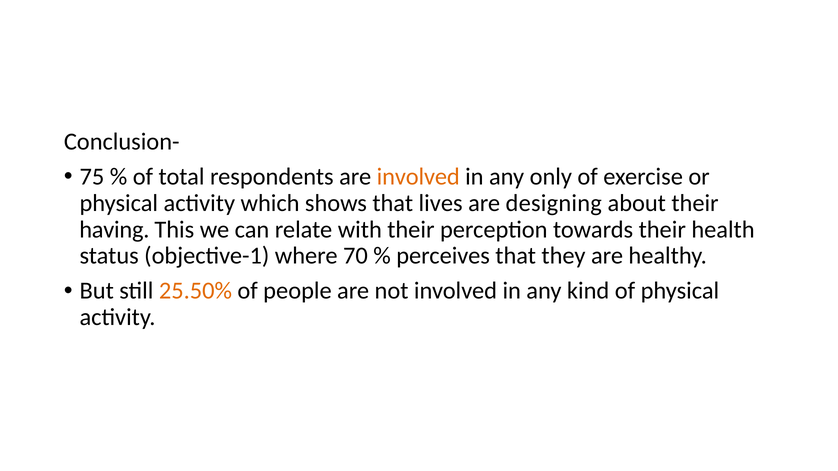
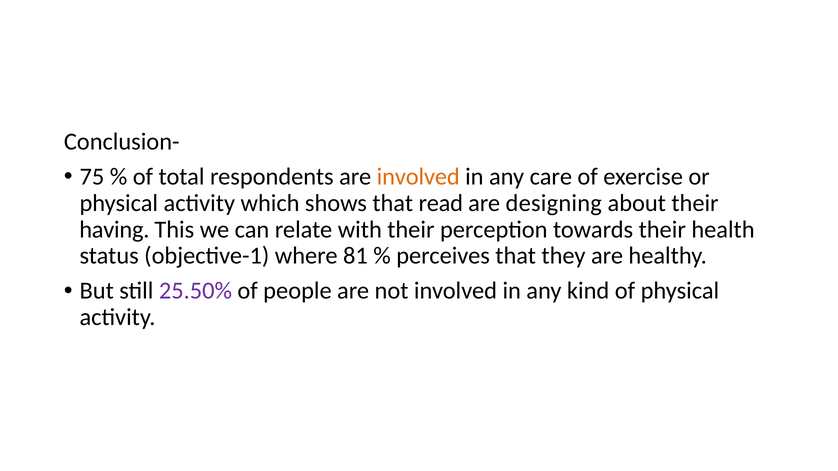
only: only -> care (551, 177)
lives: lives -> read (441, 203)
70: 70 -> 81 (355, 256)
25.50% colour: orange -> purple (195, 291)
